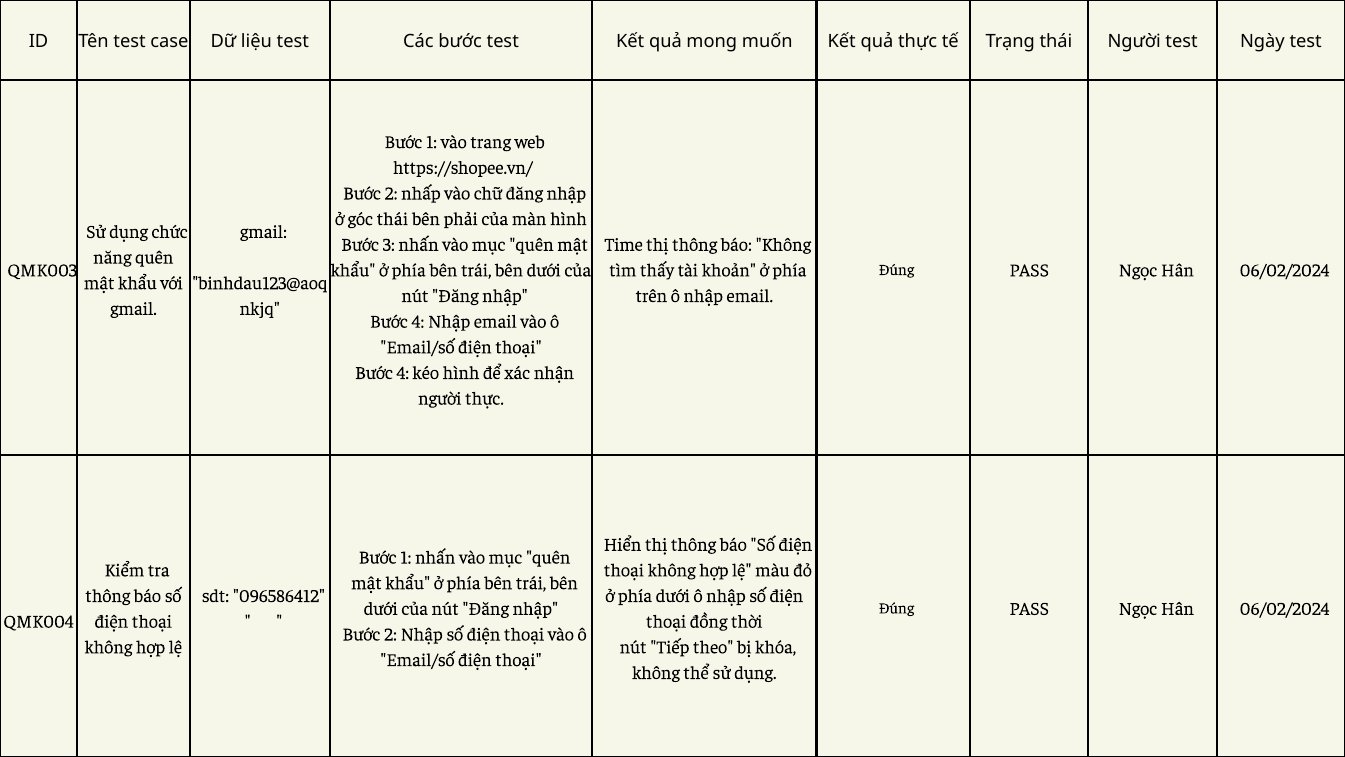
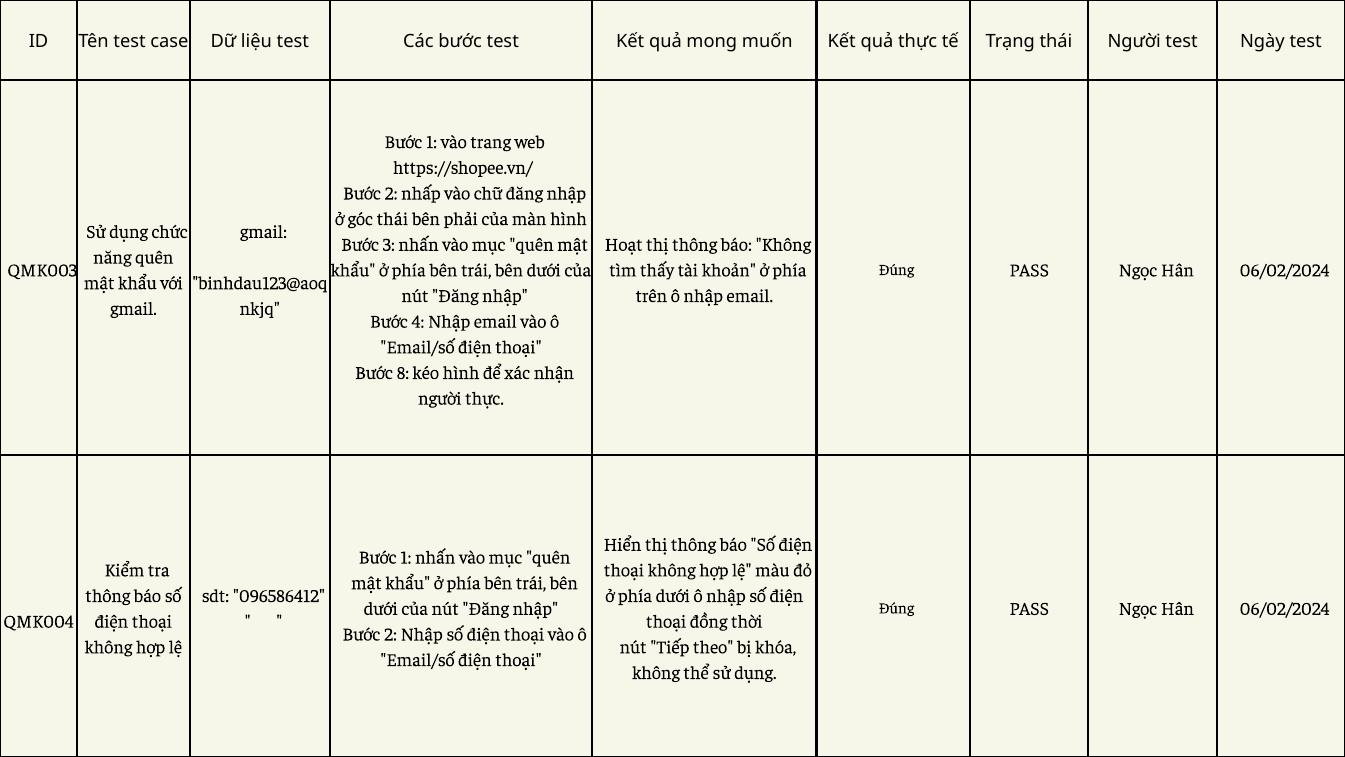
Time: Time -> Hoạt (624, 245)
4: 4 -> 8 (403, 373)
